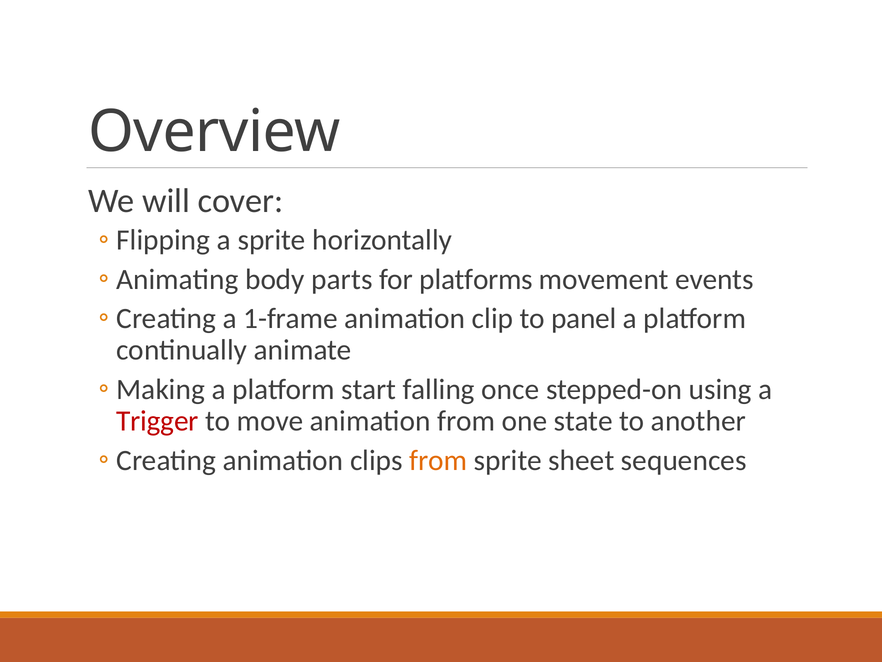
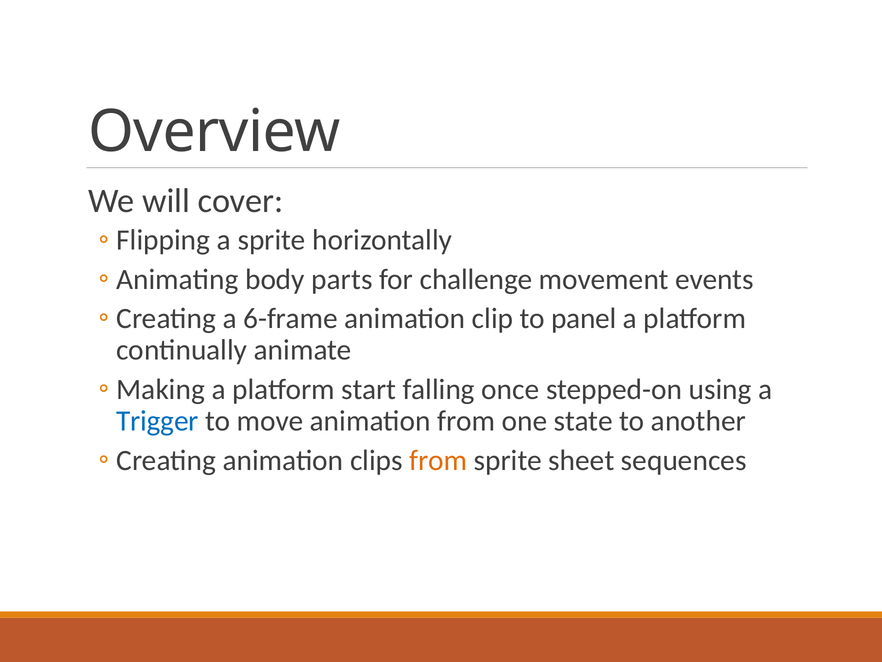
platforms: platforms -> challenge (476, 279)
1-frame: 1-frame -> 6-frame (291, 318)
Trigger colour: red -> blue (158, 421)
